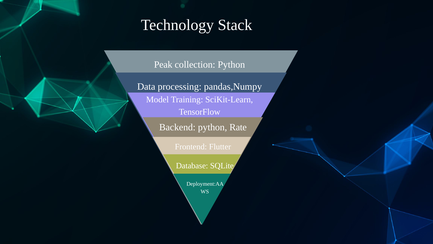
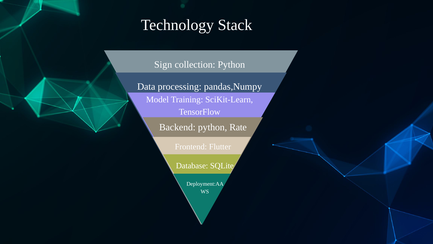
Peak: Peak -> Sign (163, 65)
